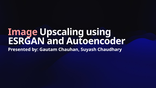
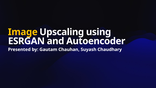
Image colour: pink -> yellow (23, 32)
